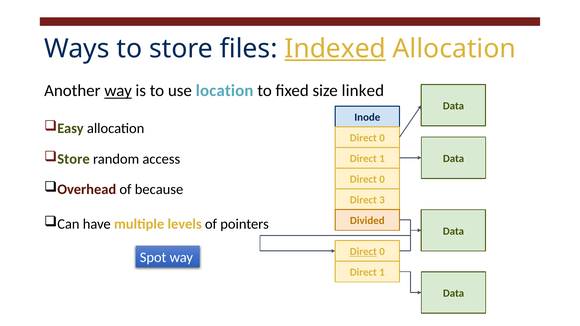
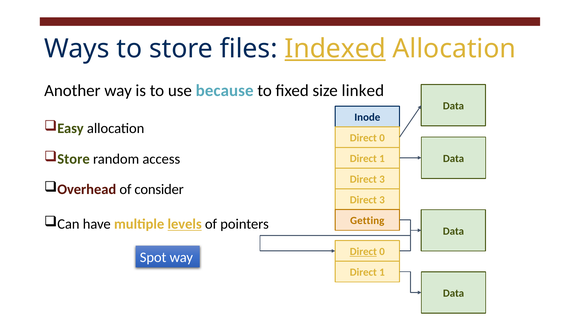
way underline: present -> none (118, 91)
location: location -> because (225, 91)
0: 0 -> 3 (382, 179)
because: because -> consider (159, 190)
Divided: Divided -> Getting (367, 221)
levels underline: none -> present (185, 224)
